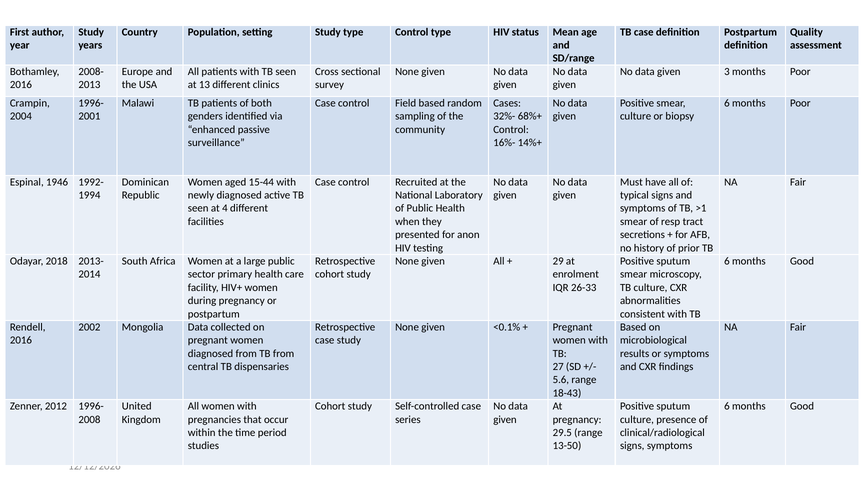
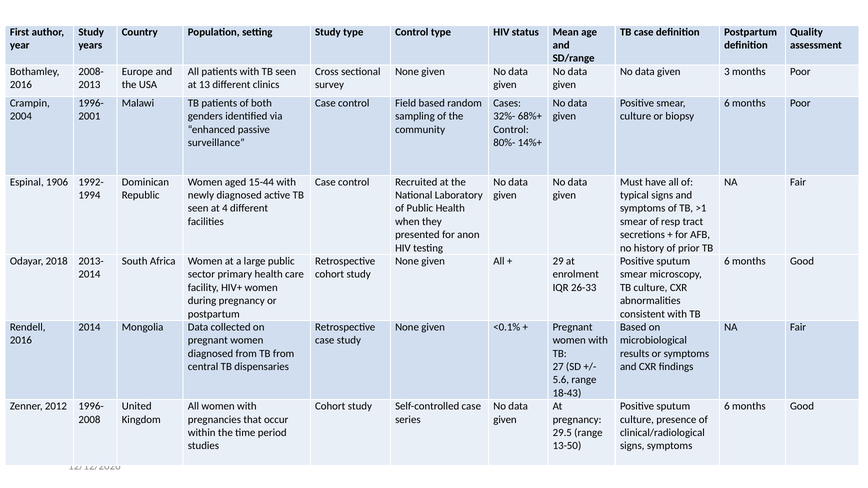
16%-: 16%- -> 80%- (504, 143)
1946: 1946 -> 1906 (57, 182)
2002: 2002 -> 2014 (89, 327)
